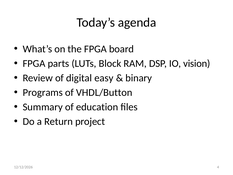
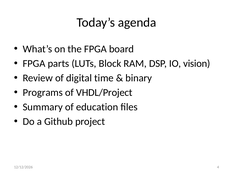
easy: easy -> time (104, 78)
VHDL/Button: VHDL/Button -> VHDL/Project (104, 92)
Return: Return -> Github (59, 121)
